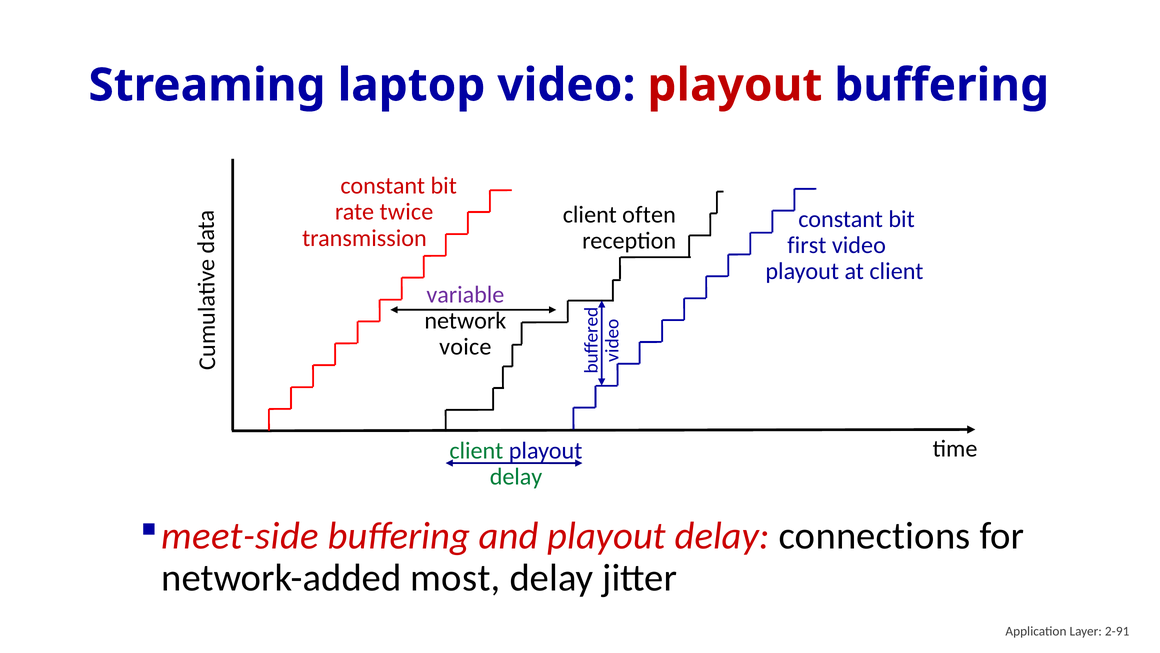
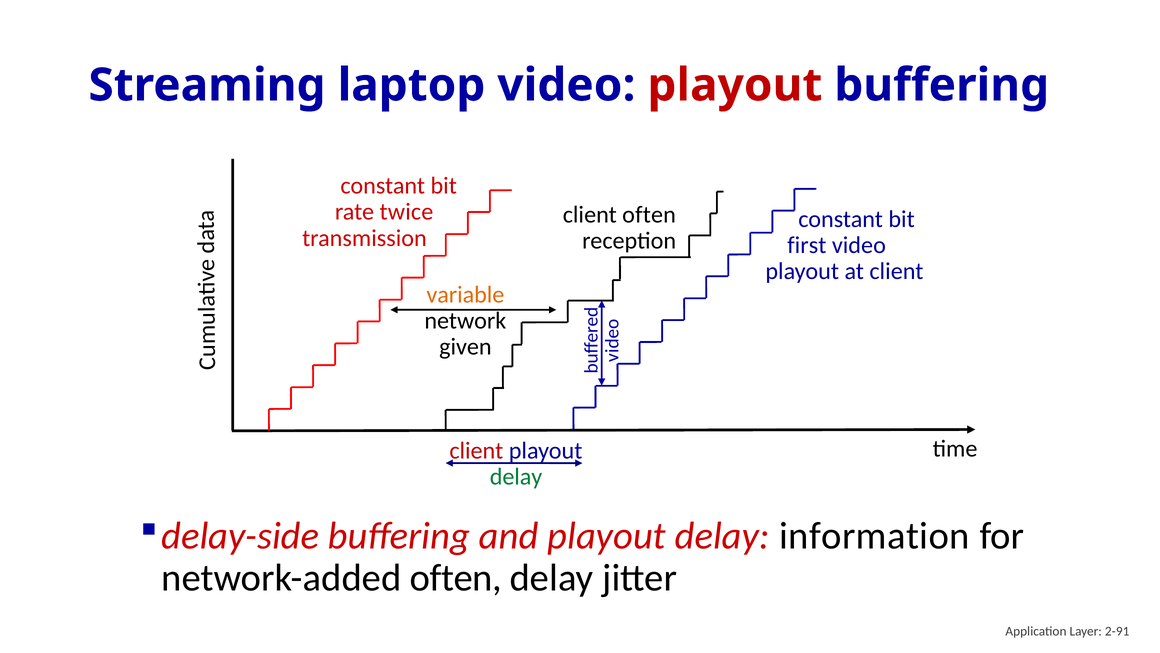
variable colour: purple -> orange (465, 294)
voice: voice -> given (465, 347)
client colour: green -> red (476, 450)
meet-side: meet-side -> delay-side (240, 536)
connections: connections -> information (874, 536)
network-added most: most -> often (456, 577)
